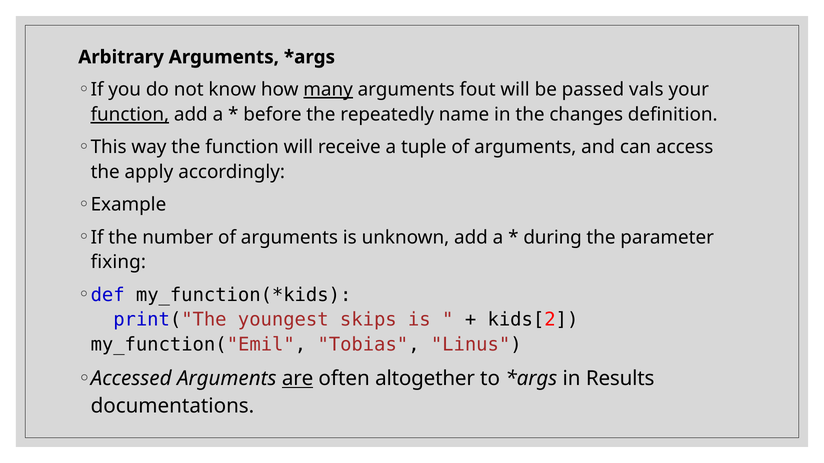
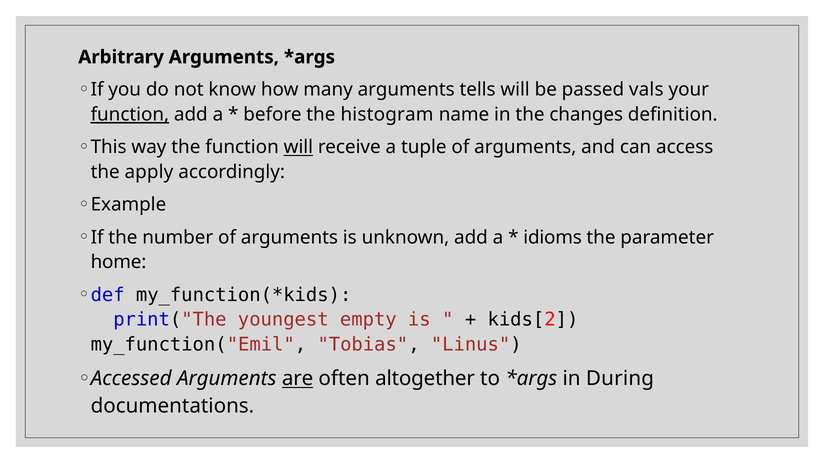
many underline: present -> none (328, 90)
fout: fout -> tells (478, 90)
repeatedly: repeatedly -> histogram (387, 115)
will underline: none -> present (298, 147)
during: during -> idioms (553, 238)
fixing: fixing -> home (118, 262)
skips: skips -> empty (368, 320)
Results: Results -> During (620, 379)
